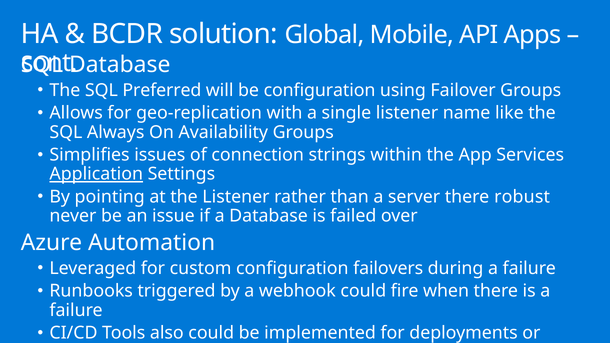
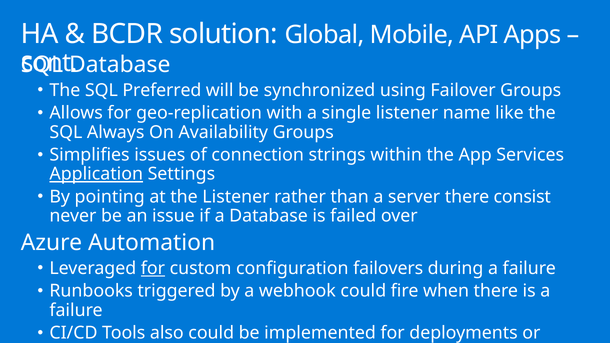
be configuration: configuration -> synchronized (319, 90)
robust: robust -> consist (522, 197)
for underline: none -> present (153, 268)
